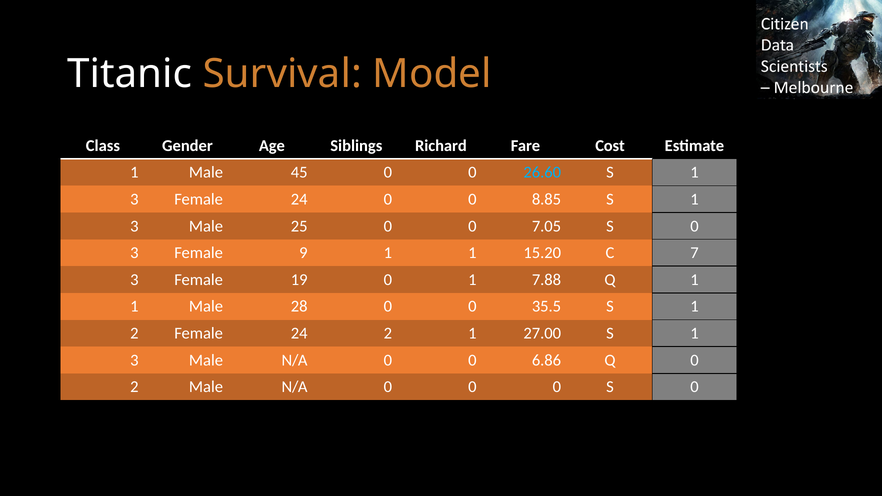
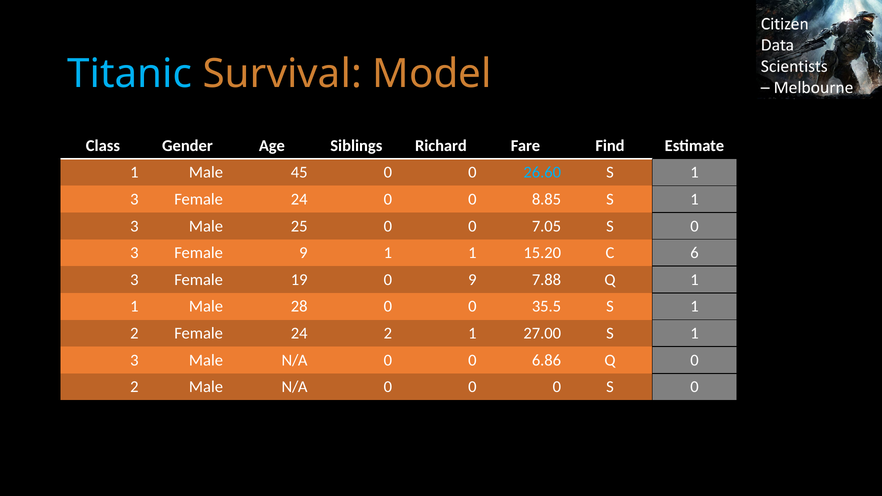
Titanic colour: white -> light blue (130, 74)
Cost: Cost -> Find (610, 146)
7: 7 -> 6 (694, 253)
0 1: 1 -> 9 (472, 280)
